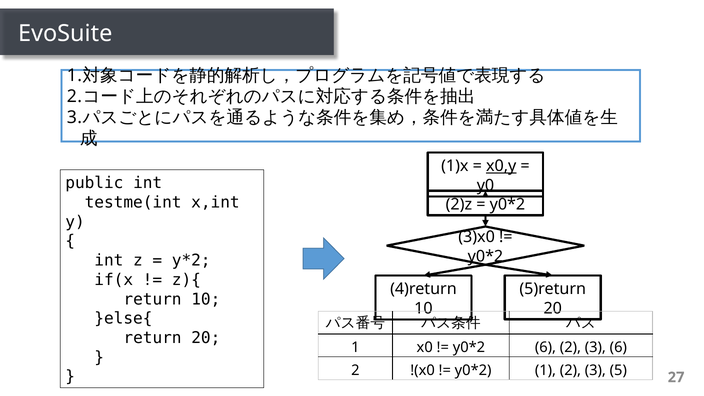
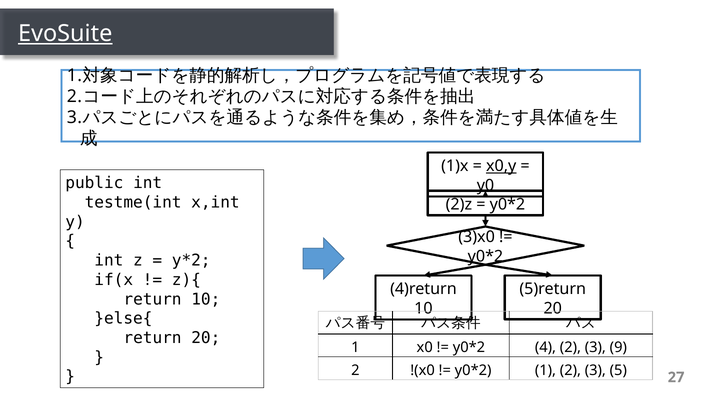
EvoSuite underline: none -> present (65, 34)
6: 6 -> 4 (545, 348)
3 6: 6 -> 9 (618, 348)
